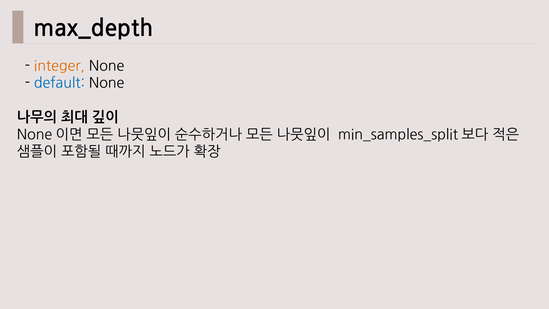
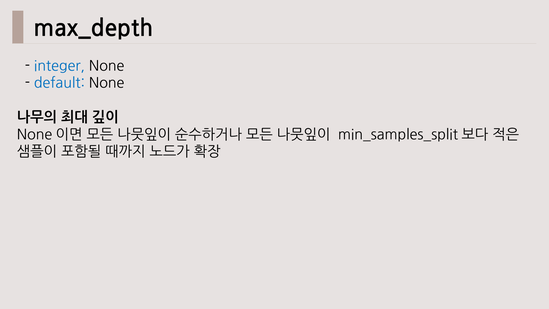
integer colour: orange -> blue (59, 66)
